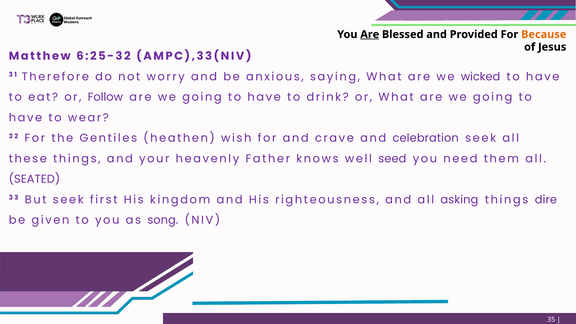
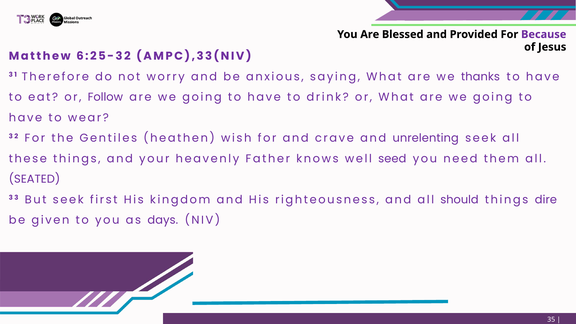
Are underline: present -> none (370, 34)
Because colour: orange -> purple (544, 34)
wicked: wicked -> thanks (480, 77)
celebration: celebration -> unrelenting (426, 138)
asking: asking -> should (459, 200)
song: song -> days (163, 220)
